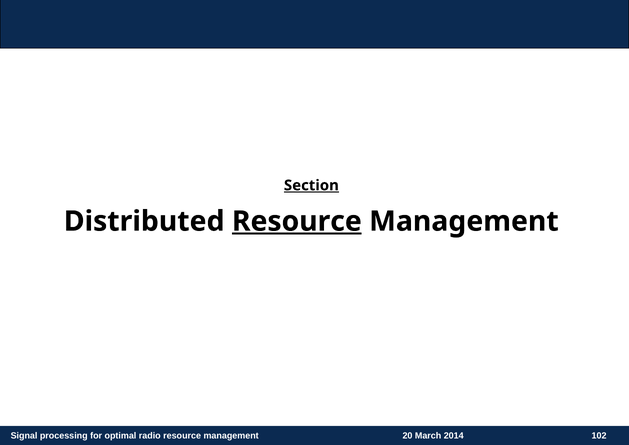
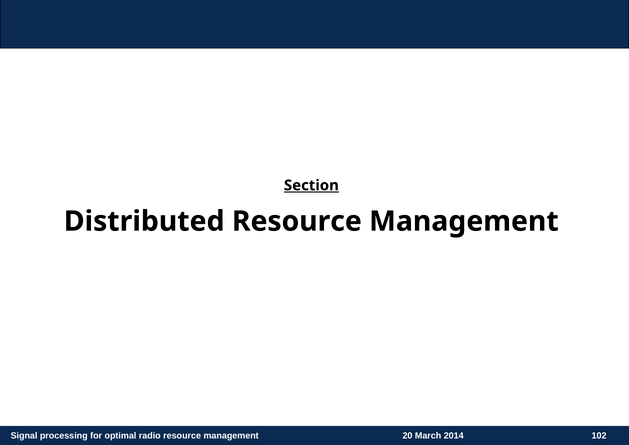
Resource underline: present -> none (297, 221)
